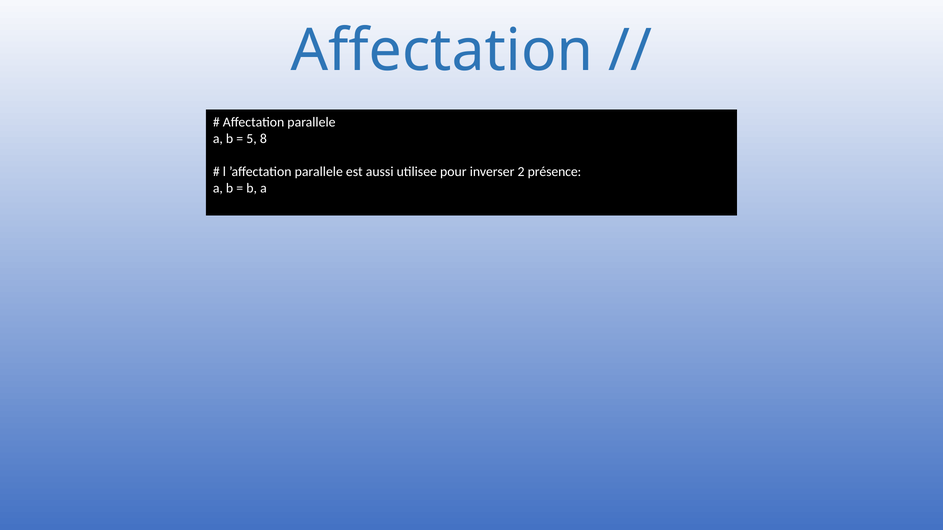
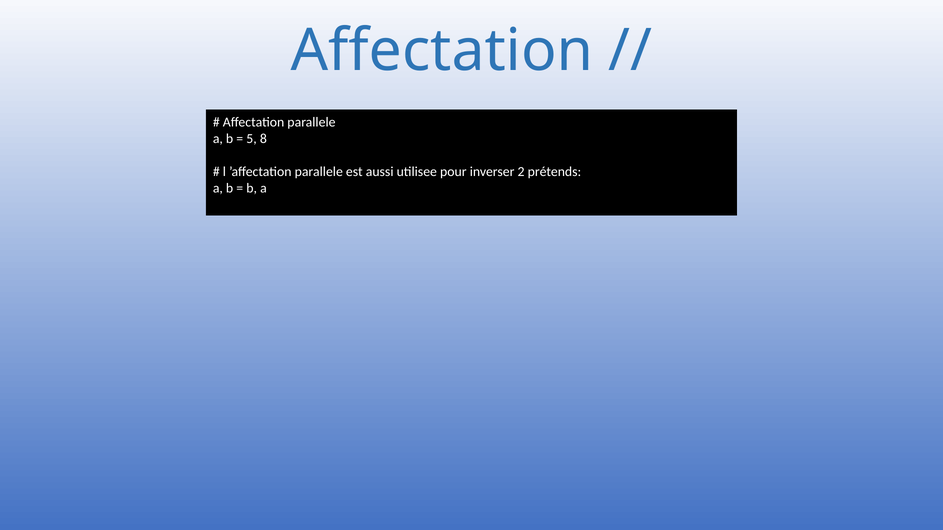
présence: présence -> prétends (554, 172)
